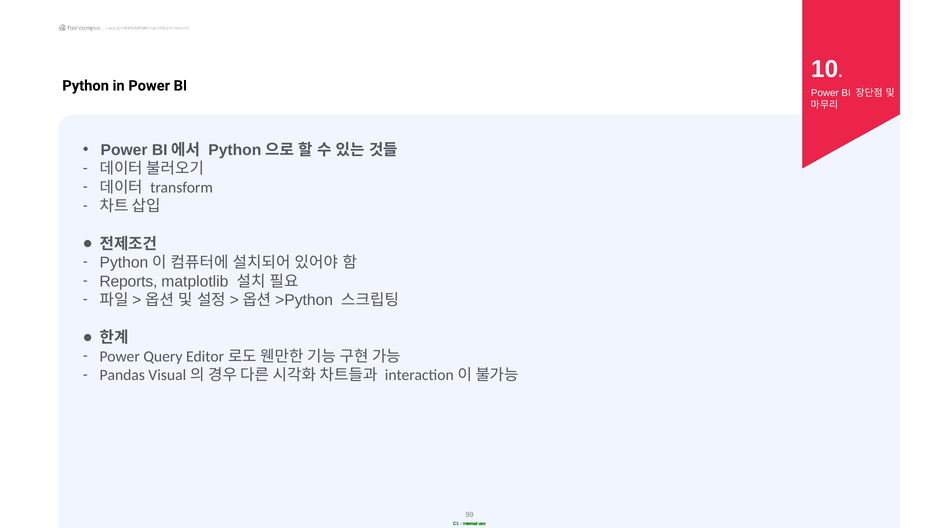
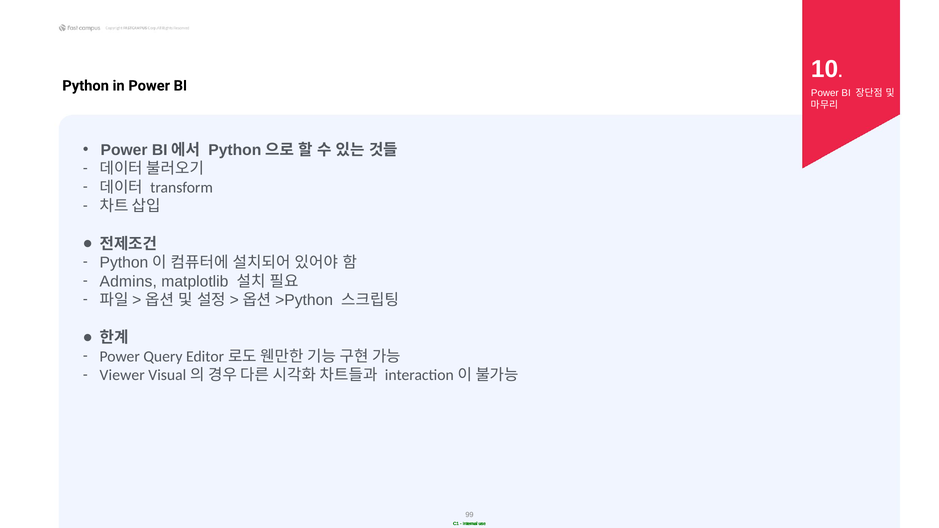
Reports: Reports -> Admins (128, 282)
Pandas: Pandas -> Viewer (122, 375)
